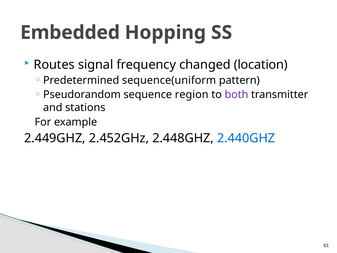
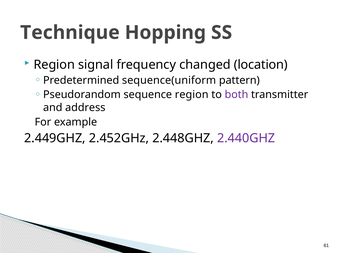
Embedded: Embedded -> Technique (70, 33)
Routes: Routes -> Region (54, 65)
stations: stations -> address (85, 107)
2.440GHZ colour: blue -> purple (246, 138)
